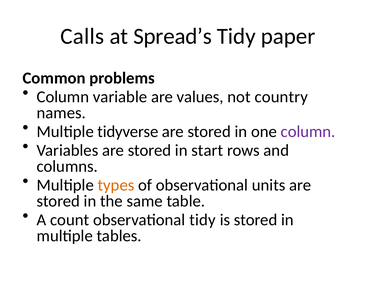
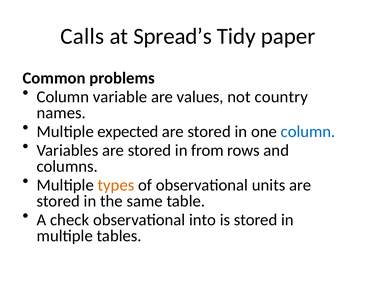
tidyverse: tidyverse -> expected (128, 132)
column colour: purple -> blue (308, 132)
start: start -> from (207, 150)
count: count -> check (70, 220)
observational tidy: tidy -> into (203, 220)
